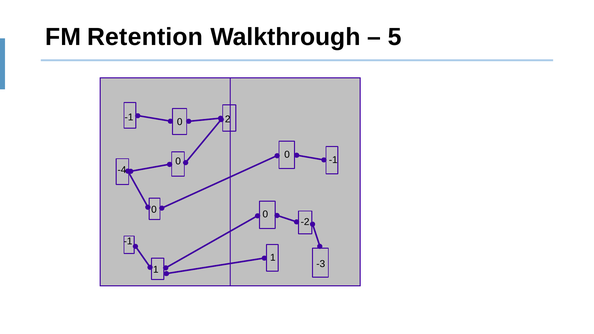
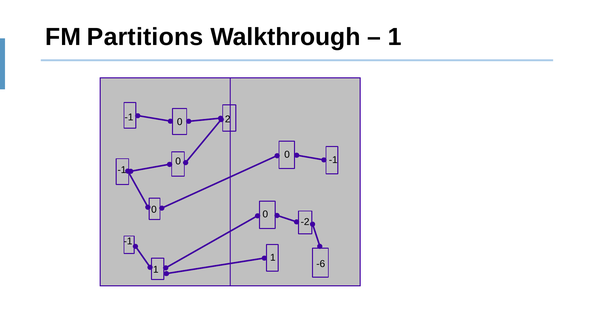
Retention: Retention -> Partitions (145, 37)
5: 5 -> 1 (395, 37)
-4: -4 -> -1 (122, 170)
-3: -3 -> -6 (321, 264)
